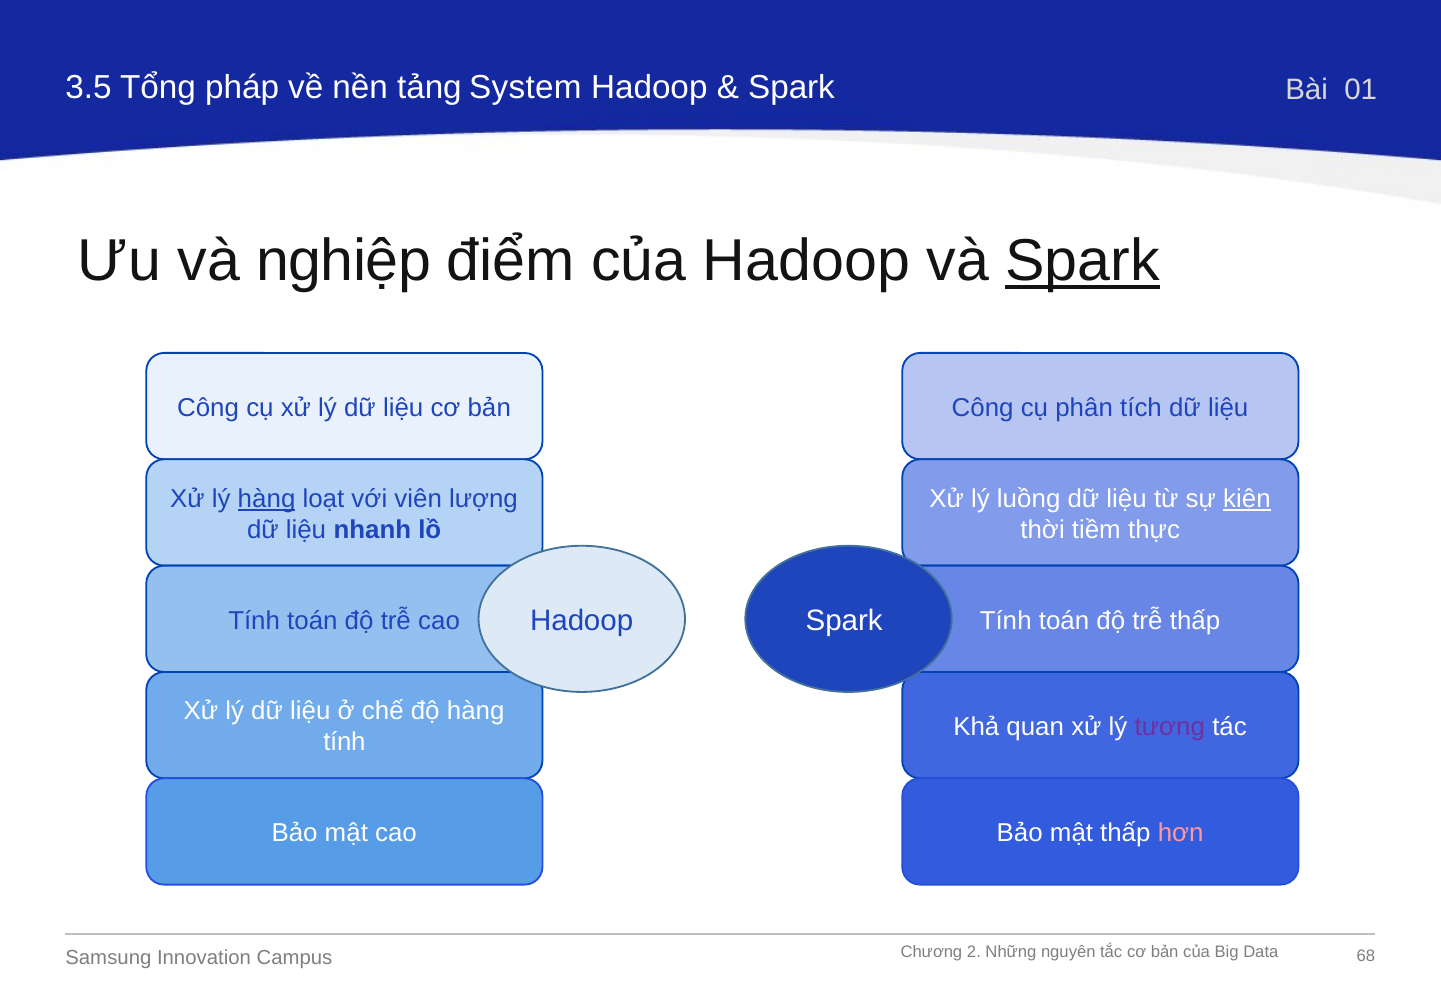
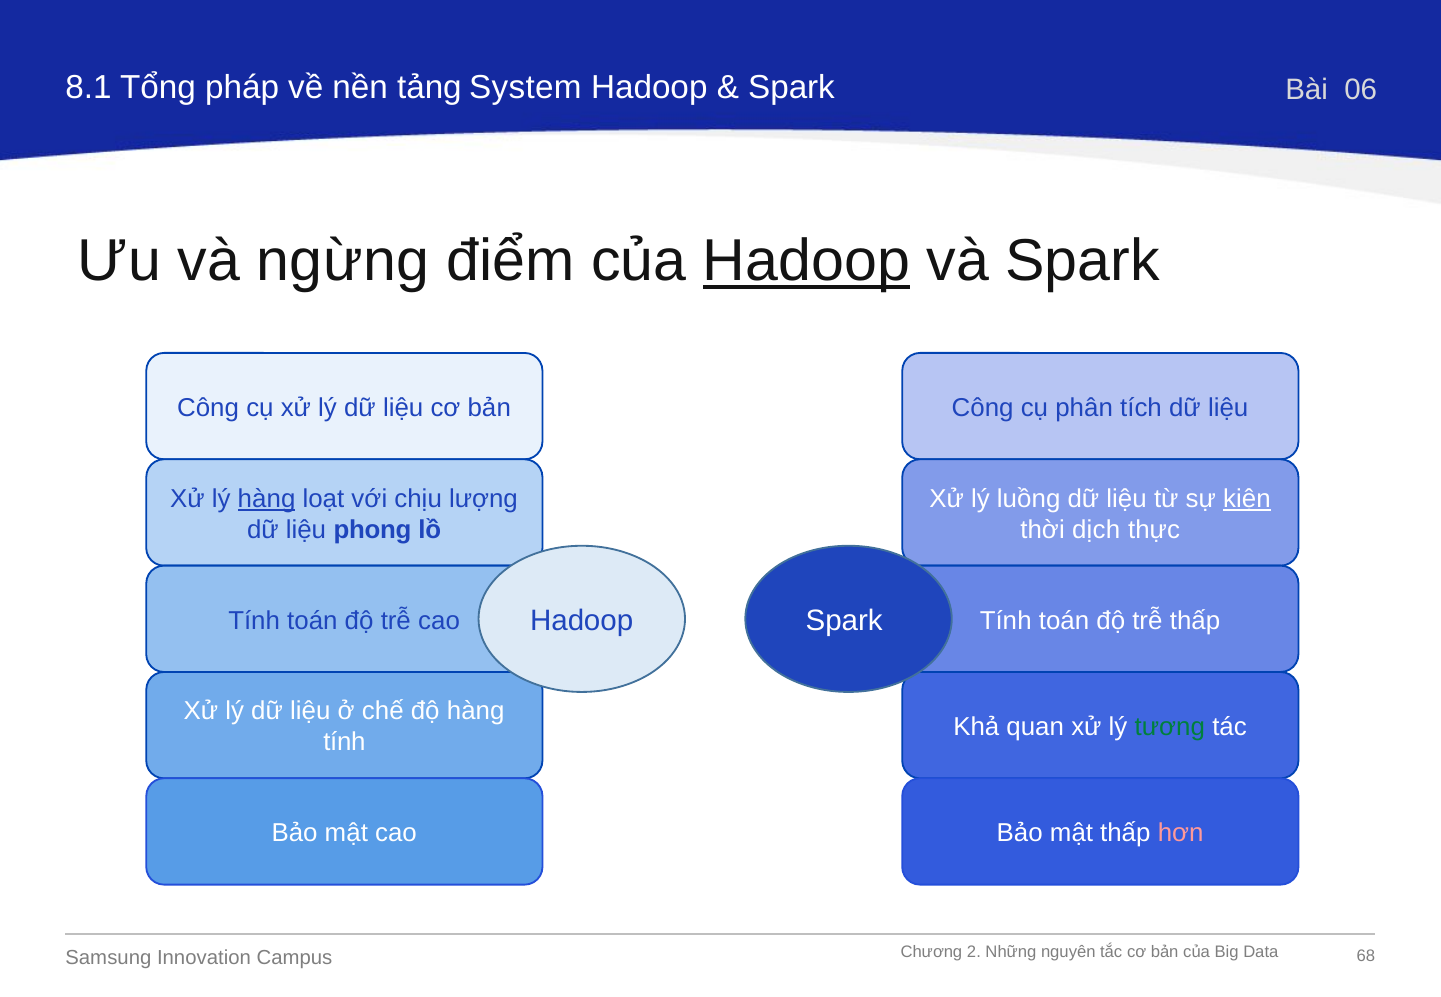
3.5: 3.5 -> 8.1 (88, 87)
01: 01 -> 06 (1361, 90)
nghiệp: nghiệp -> ngừng (343, 262)
Hadoop underline: none -> present (807, 262)
Spark underline: present -> none (1083, 262)
viên: viên -> chịu (418, 499)
nhanh: nhanh -> phong (372, 530)
tiềm: tiềm -> dịch (1096, 530)
tương colour: purple -> green (1170, 727)
